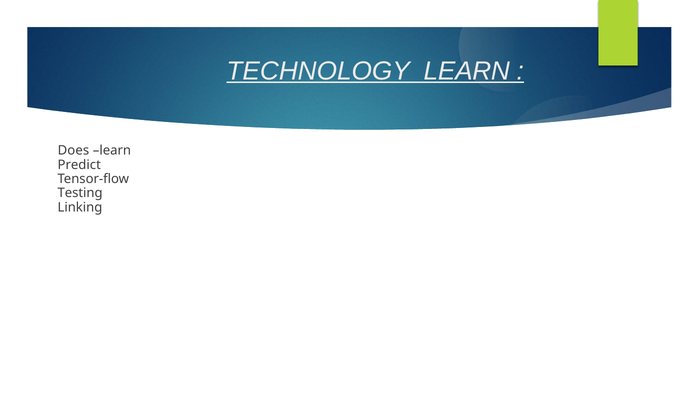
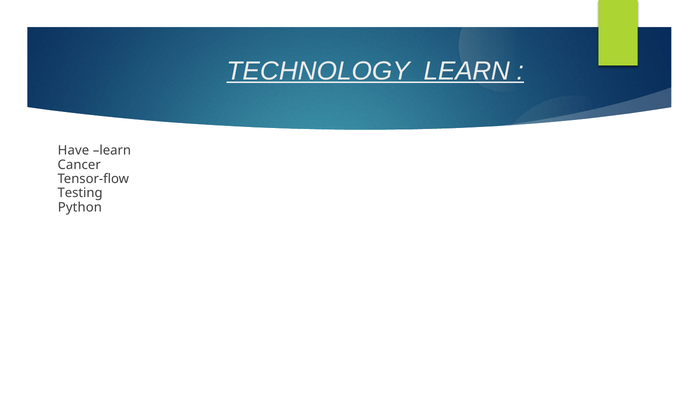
Does: Does -> Have (73, 151)
Predict: Predict -> Cancer (79, 165)
Linking: Linking -> Python (80, 207)
